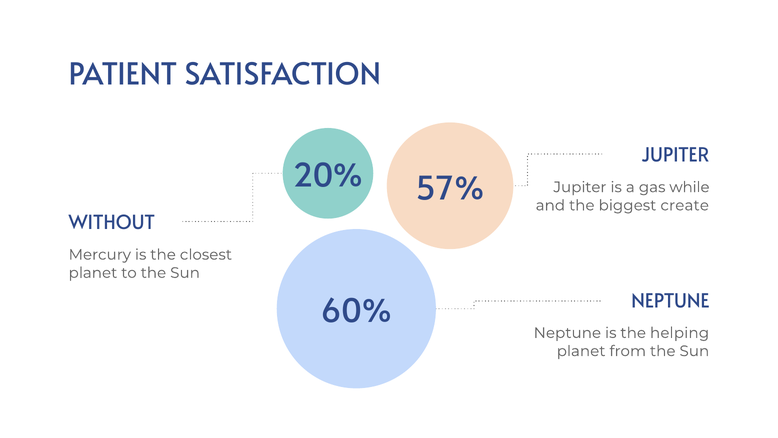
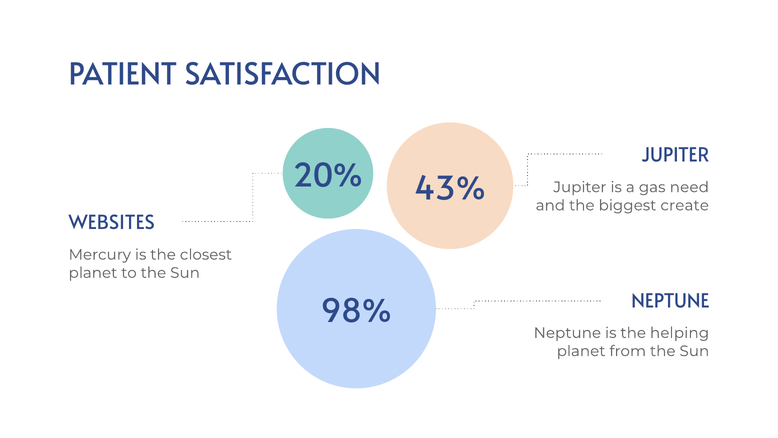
57%: 57% -> 43% (450, 189)
while: while -> need (689, 187)
WITHOUT: WITHOUT -> WEBSITES (112, 223)
60%: 60% -> 98% (356, 311)
